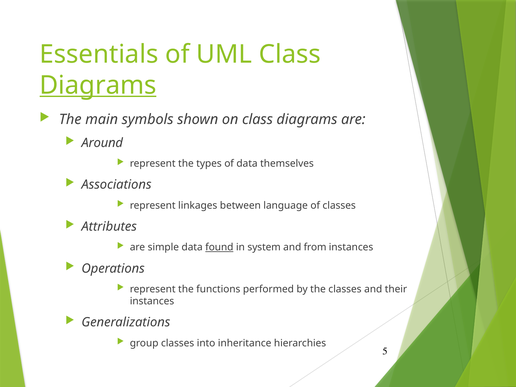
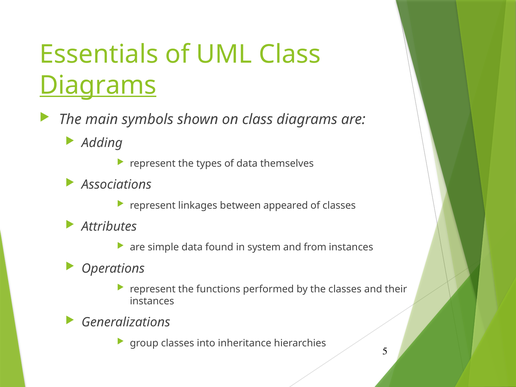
Around: Around -> Adding (102, 143)
language: language -> appeared (286, 205)
found underline: present -> none (219, 247)
